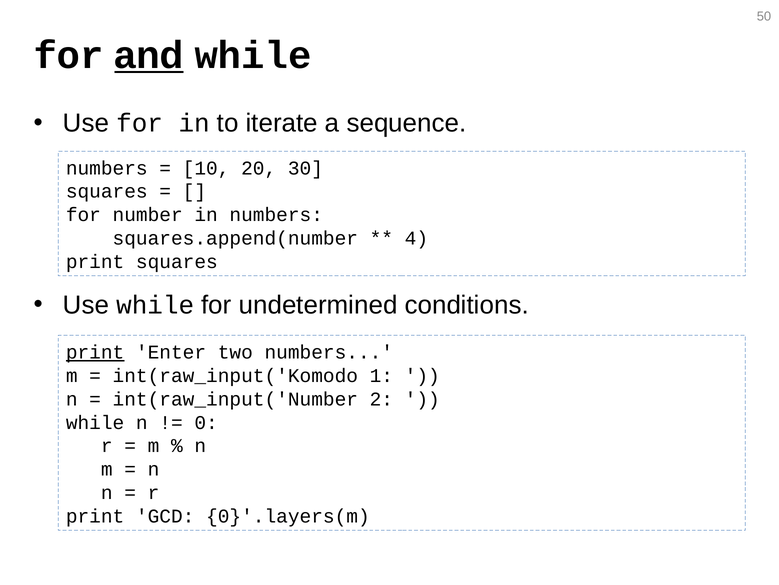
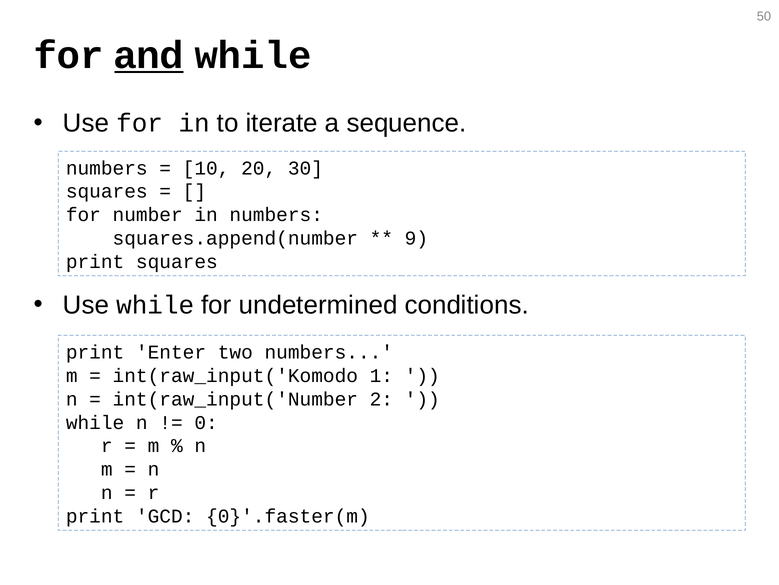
4: 4 -> 9 (416, 238)
print underline: present -> none (95, 352)
0}'.layers(m: 0}'.layers(m -> 0}'.faster(m (288, 516)
